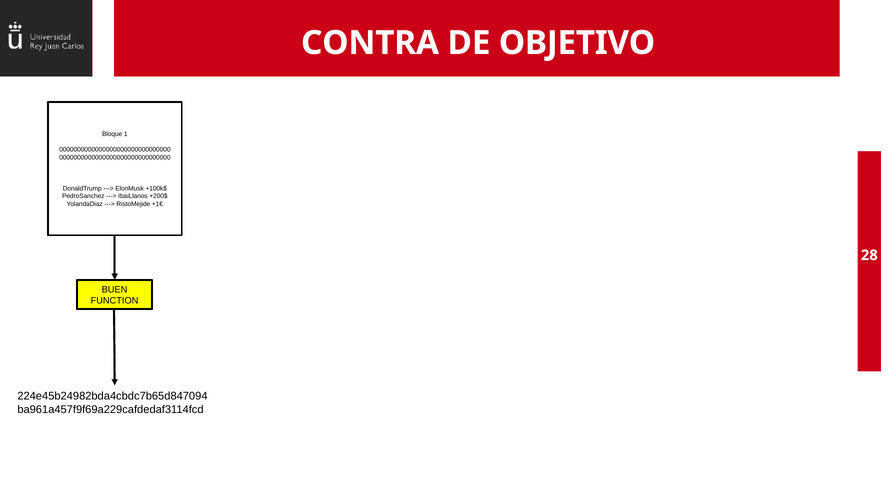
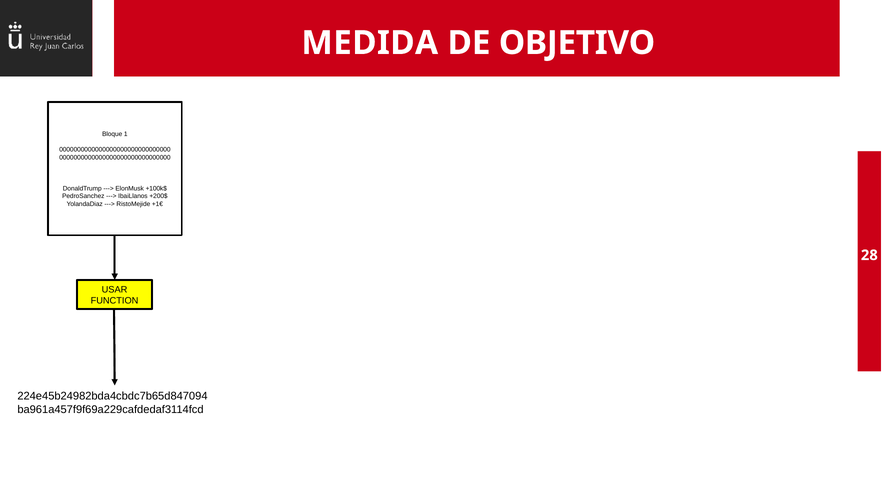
CONTRA: CONTRA -> MEDIDA (370, 43)
BUEN: BUEN -> USAR (115, 290)
